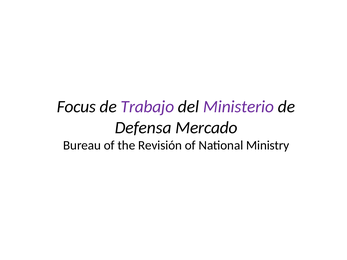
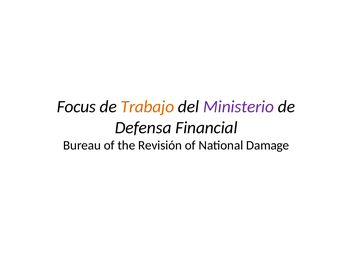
Trabajo colour: purple -> orange (147, 107)
Mercado: Mercado -> Financial (206, 128)
Ministry: Ministry -> Damage (268, 146)
